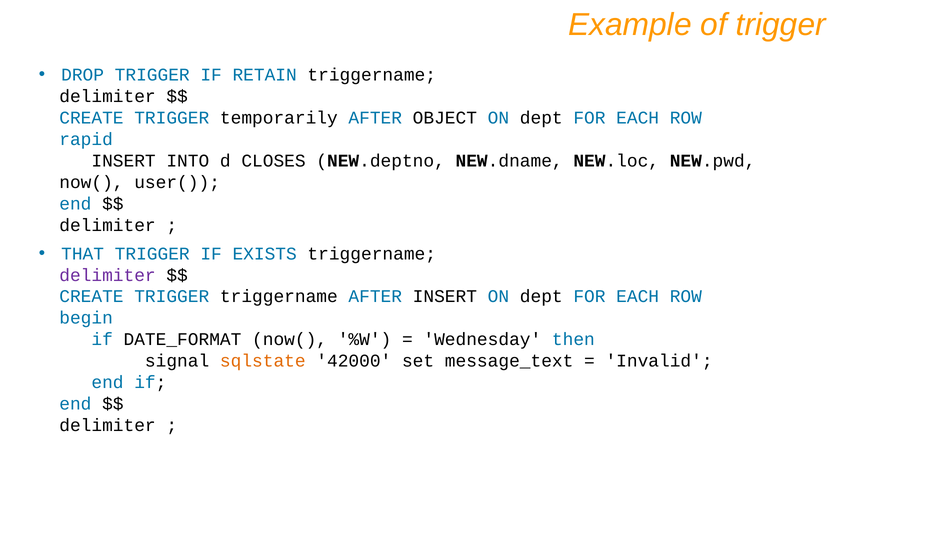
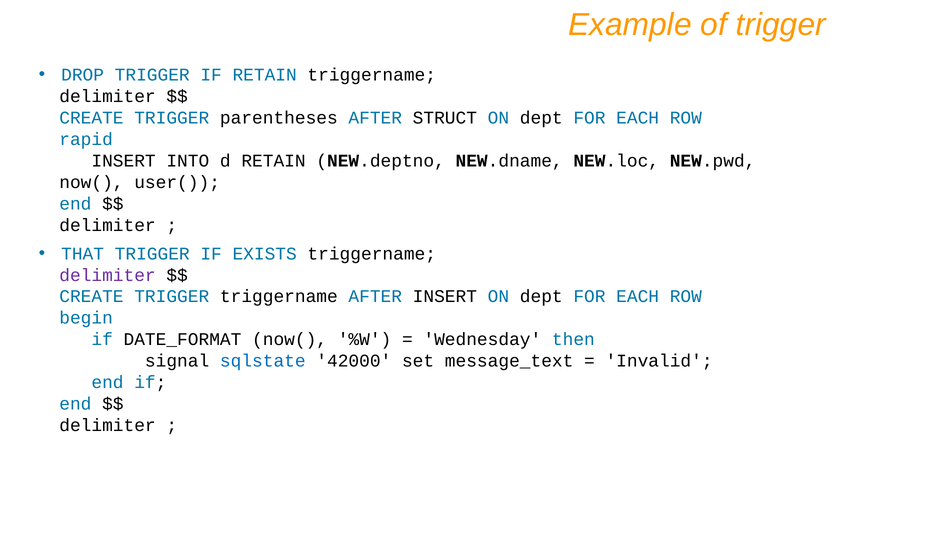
temporarily: temporarily -> parentheses (279, 118)
OBJECT: OBJECT -> STRUCT (445, 118)
d CLOSES: CLOSES -> RETAIN (274, 161)
sqlstate colour: orange -> blue (263, 361)
